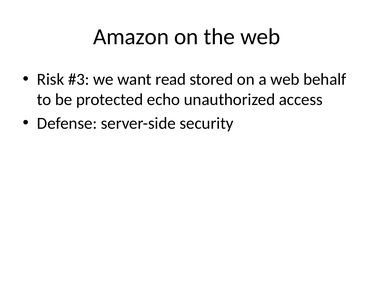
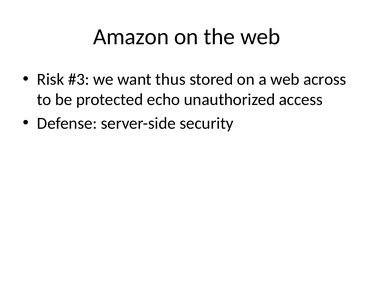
read: read -> thus (171, 80)
behalf: behalf -> across (325, 80)
